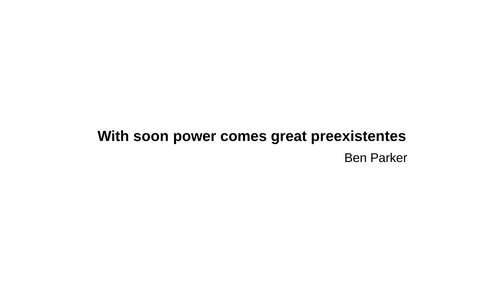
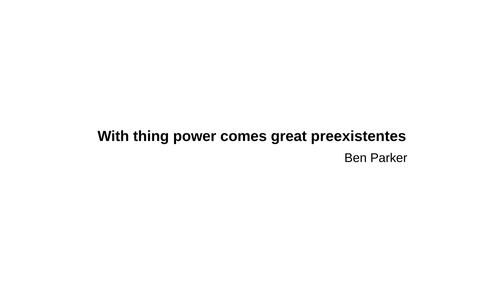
soon: soon -> thing (151, 136)
